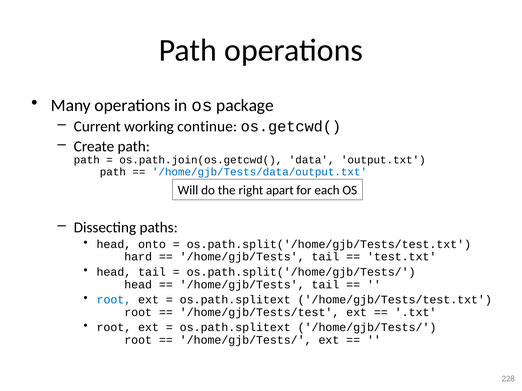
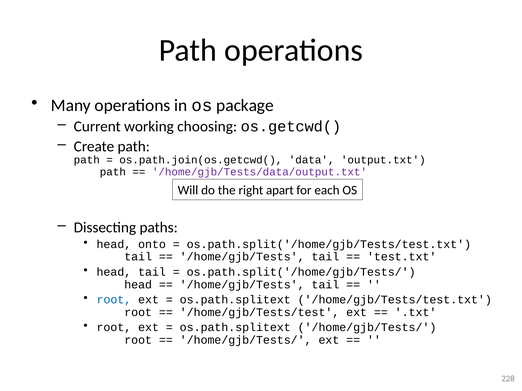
continue: continue -> choosing (207, 127)
/home/gjb/Tests/data/output.txt colour: blue -> purple (259, 172)
hard: hard -> tail (138, 257)
